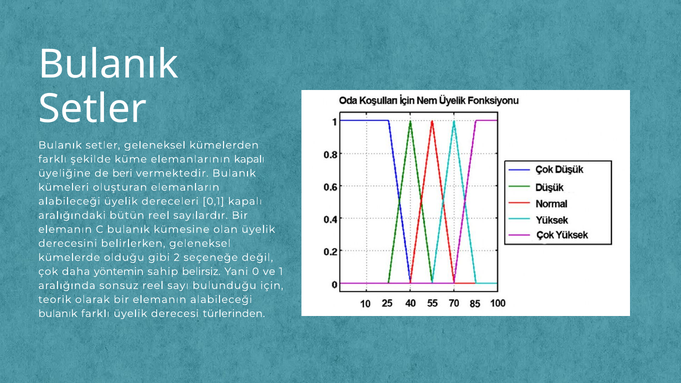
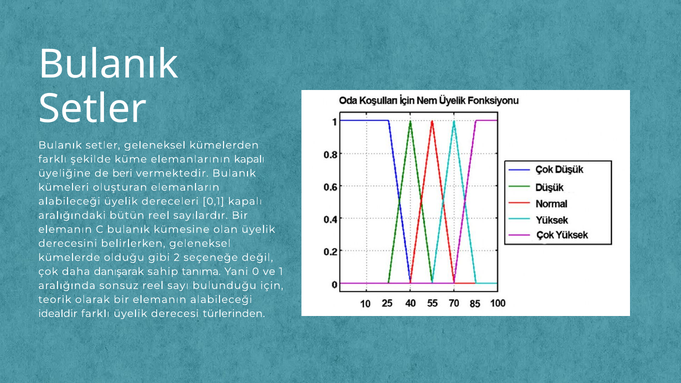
yöntemin: yöntemin -> danışarak (119, 272)
belirsiz: belirsiz -> tanıma (201, 272)
bulanık: bulanık -> idealdir (58, 314)
